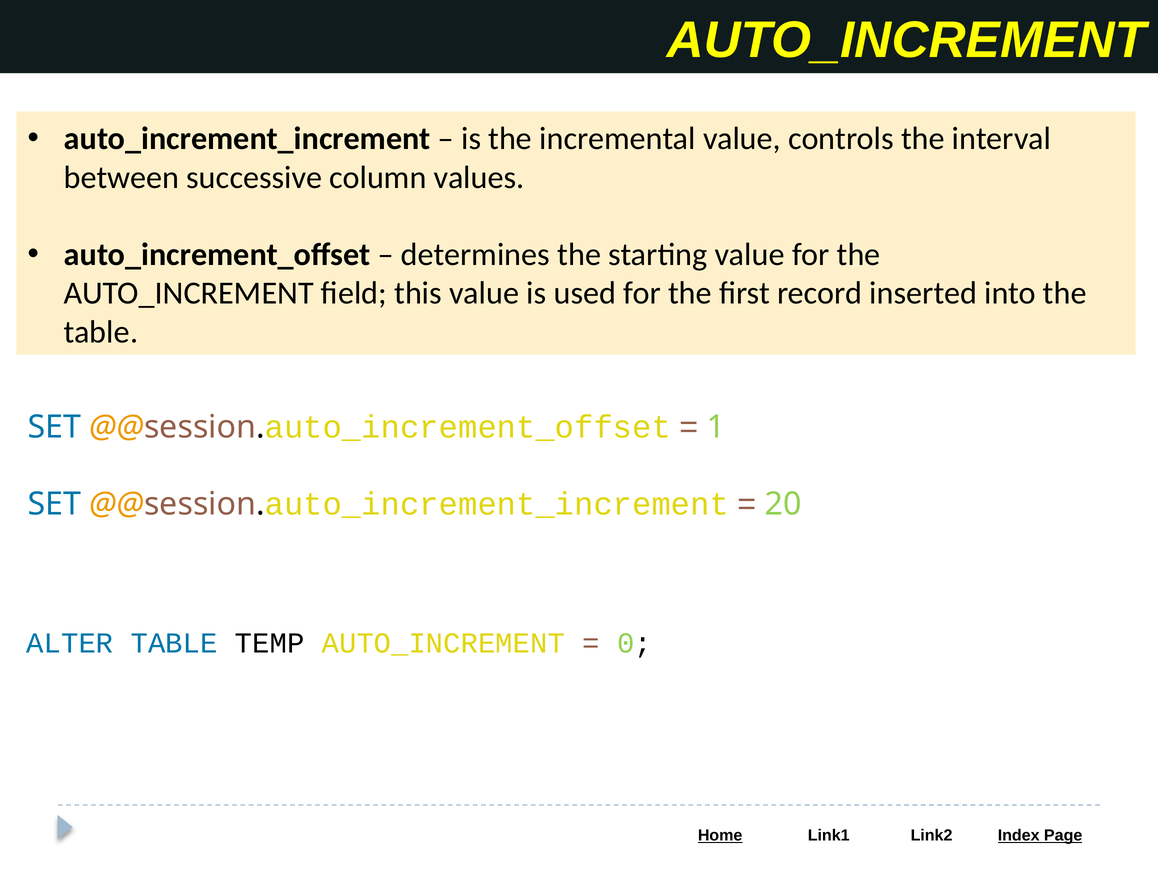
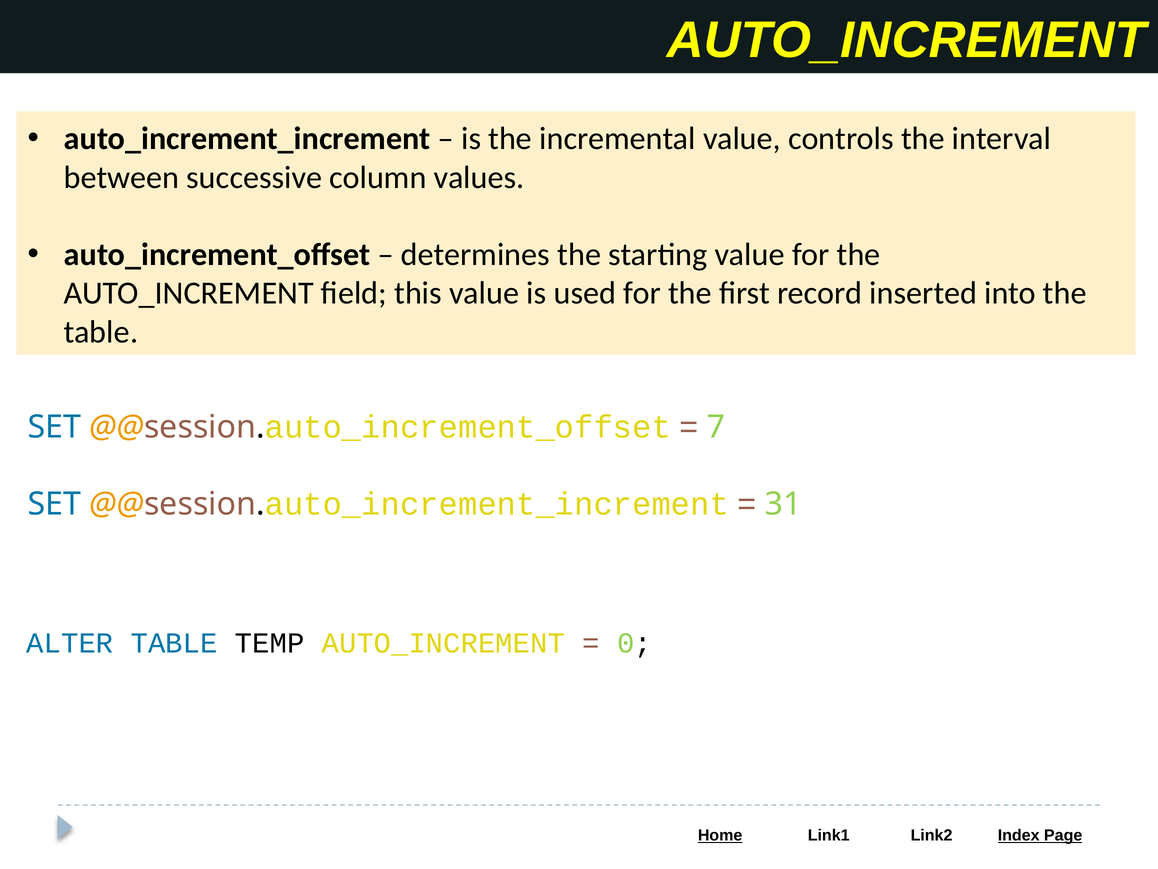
1: 1 -> 7 (716, 427)
20: 20 -> 31 (783, 504)
